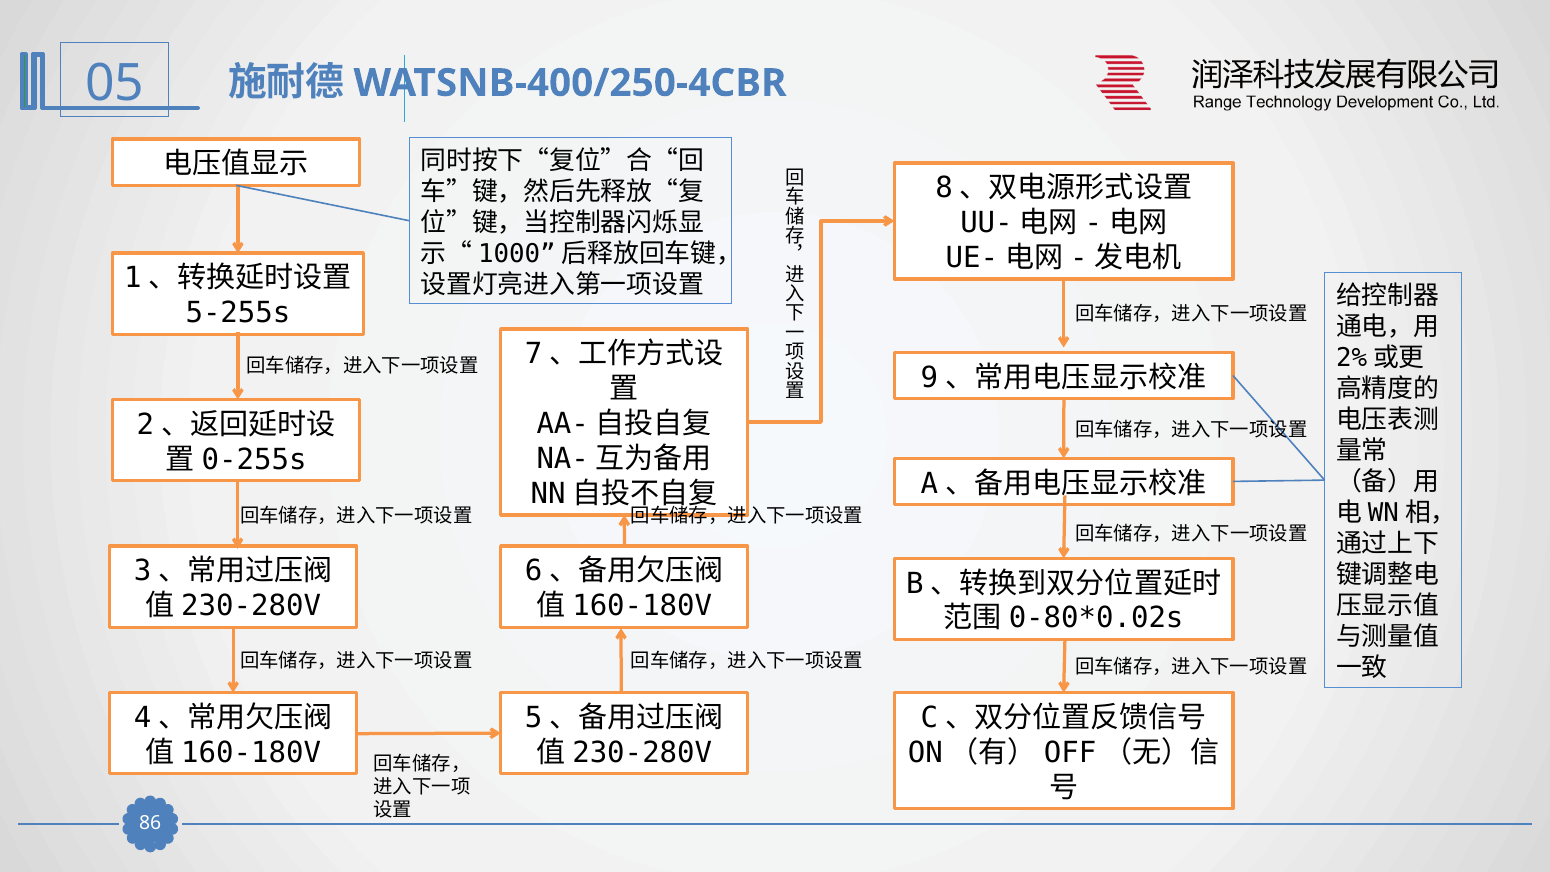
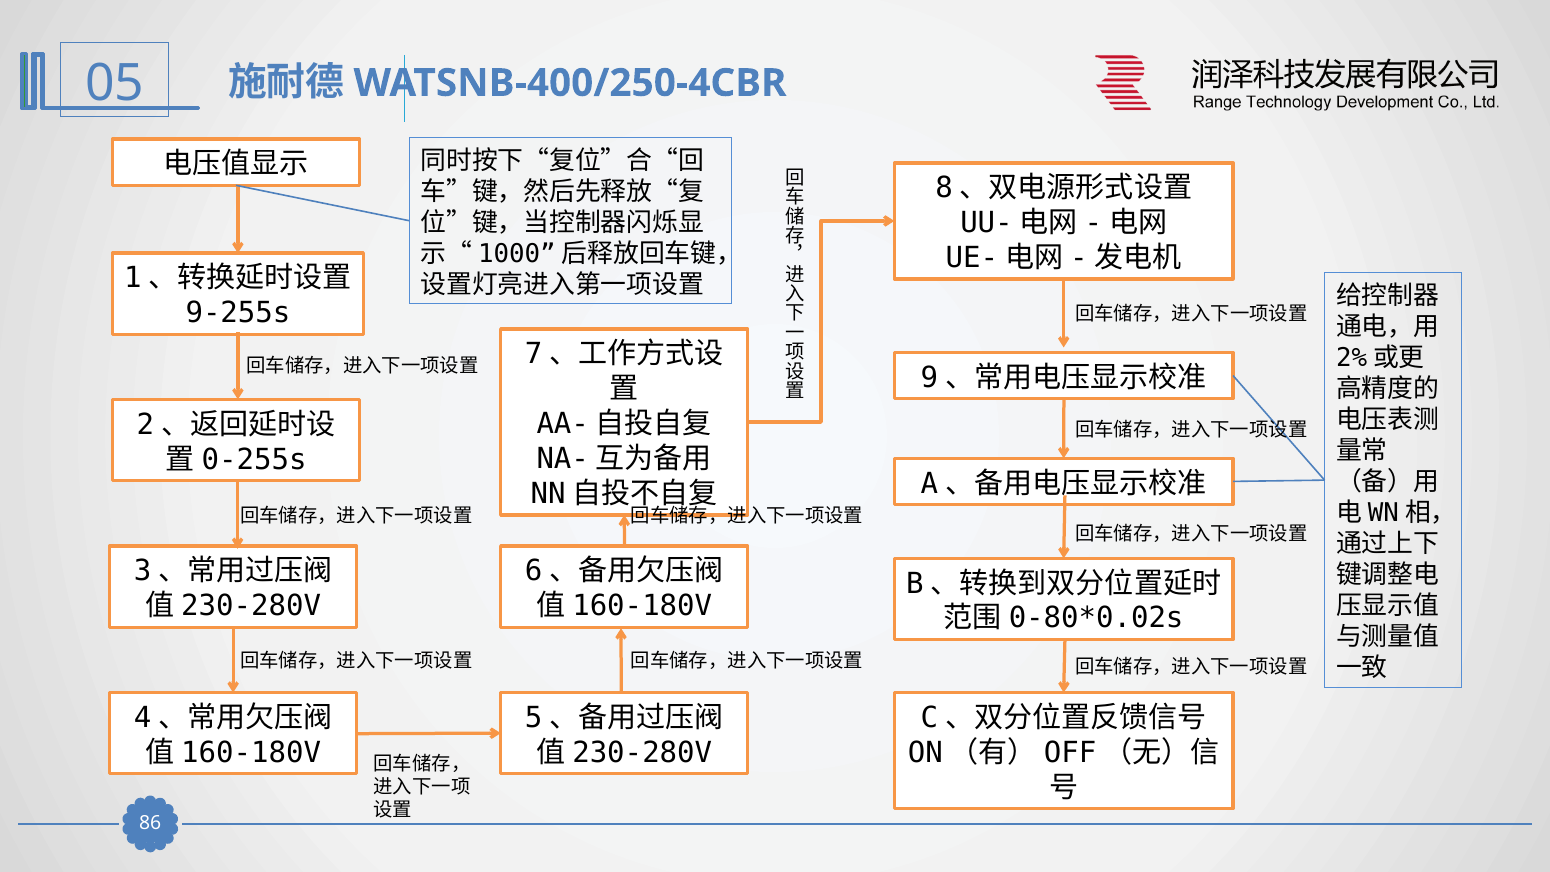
5-255s: 5-255s -> 9-255s (238, 313)
